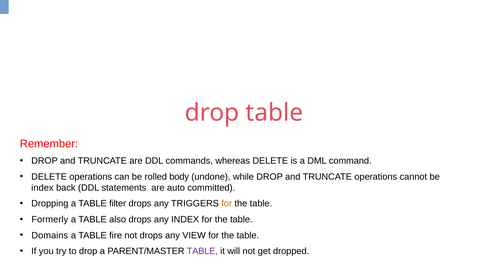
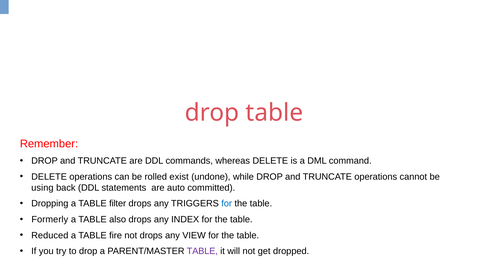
body: body -> exist (179, 176)
index: index -> using (42, 187)
for colour: orange -> blue (227, 203)
Domains: Domains -> Reduced (50, 235)
